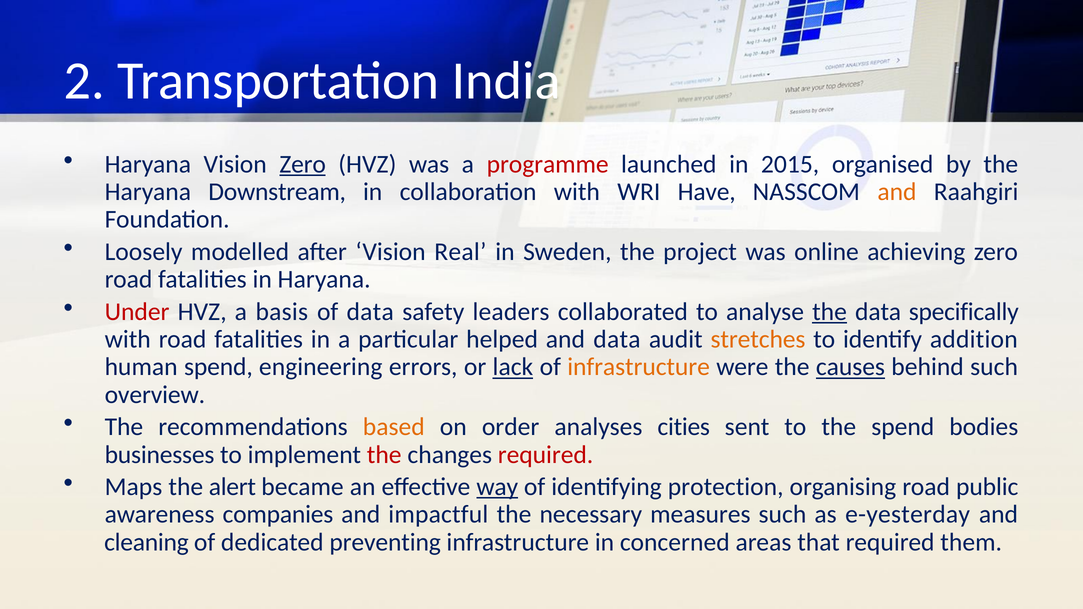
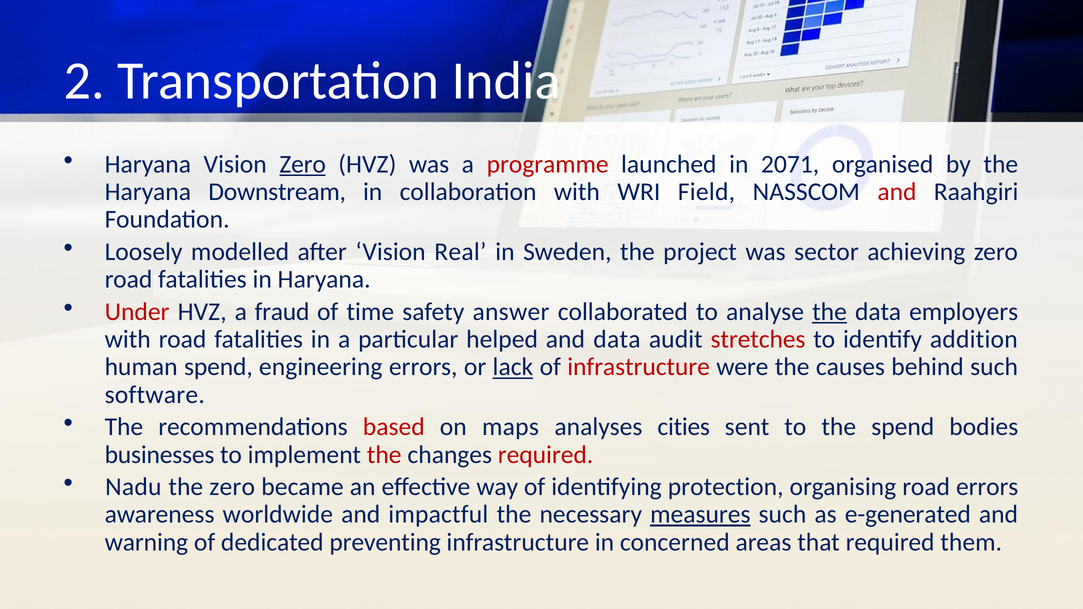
2015: 2015 -> 2071 (790, 164)
Have: Have -> Field (706, 192)
and colour: orange -> red (897, 192)
online: online -> sector (826, 252)
basis: basis -> fraud (282, 312)
of data: data -> time (370, 312)
leaders: leaders -> answer (511, 312)
specifically: specifically -> employers (964, 312)
stretches colour: orange -> red (758, 340)
infrastructure colour: orange -> red (639, 367)
causes underline: present -> none (850, 367)
overview: overview -> software (155, 395)
based colour: orange -> red (394, 427)
order: order -> maps (510, 427)
Maps: Maps -> Nadu (133, 487)
the alert: alert -> zero (232, 487)
way underline: present -> none (497, 487)
road public: public -> errors (987, 487)
companies: companies -> worldwide (278, 515)
measures underline: none -> present (700, 515)
e-yesterday: e-yesterday -> e-generated (908, 515)
cleaning: cleaning -> warning (146, 542)
